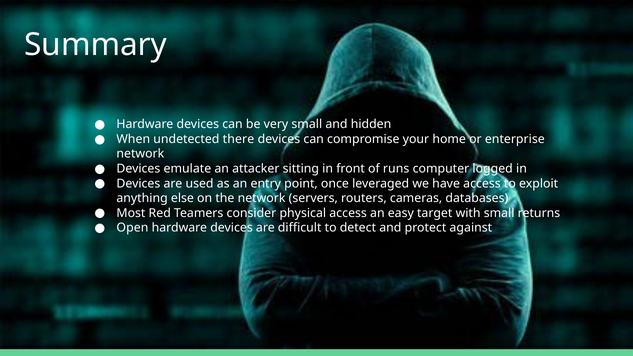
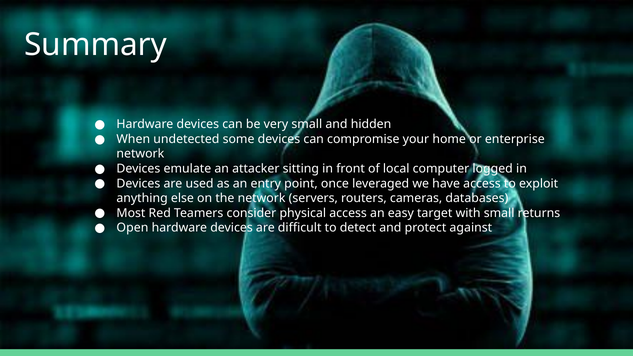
there: there -> some (239, 139)
runs: runs -> local (396, 169)
